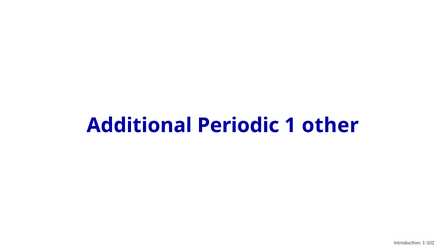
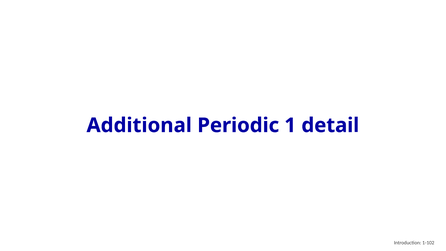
other: other -> detail (330, 125)
